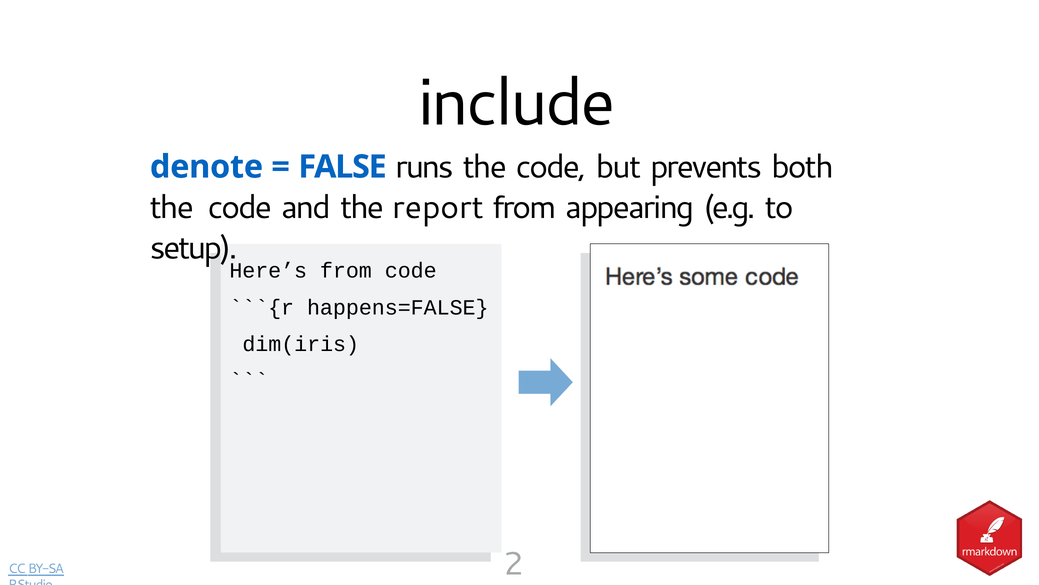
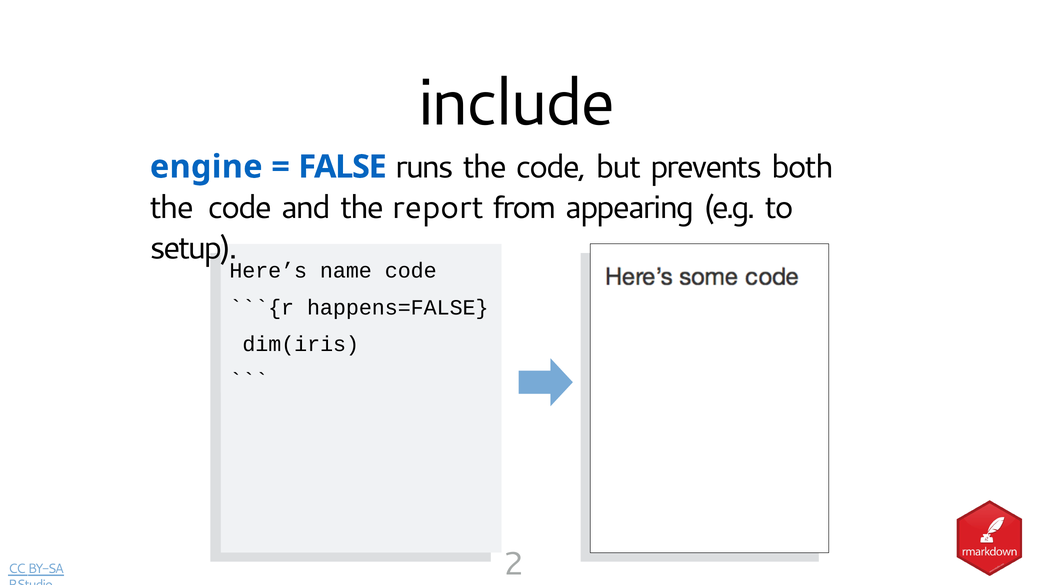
denote: denote -> engine (206, 167)
Here’s from: from -> name (346, 270)
